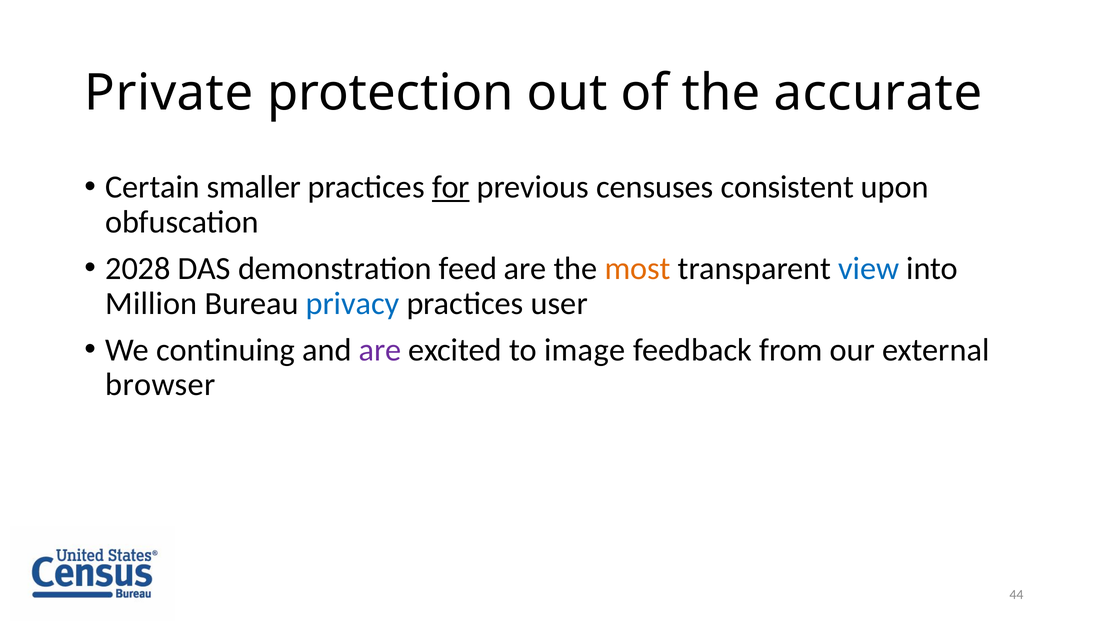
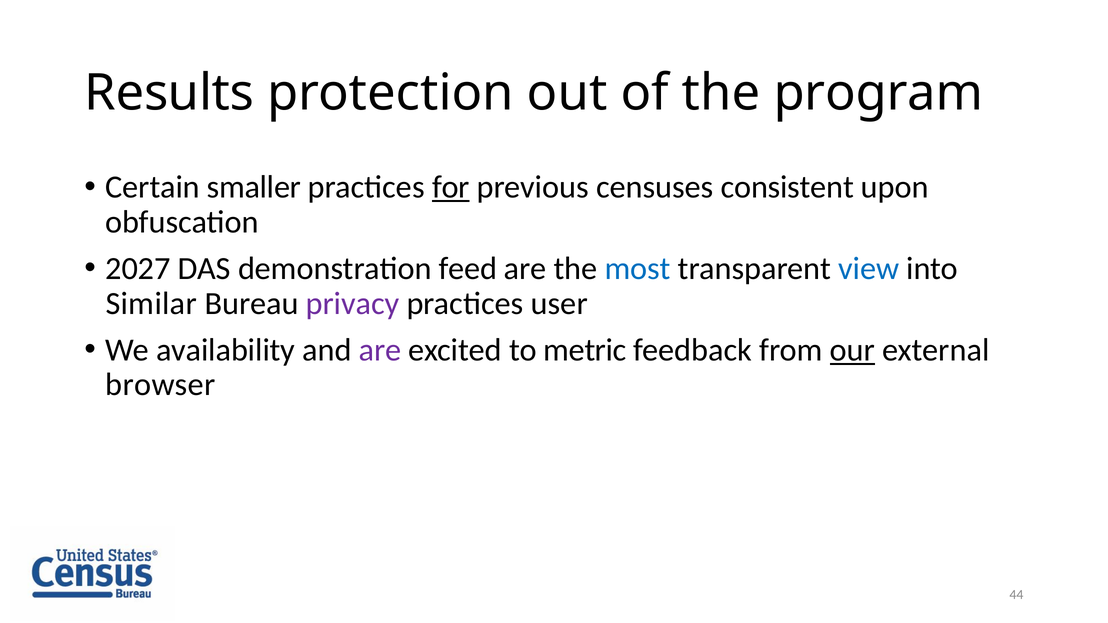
Private: Private -> Results (169, 93)
accurate: accurate -> program (878, 93)
2028: 2028 -> 2027 (138, 269)
most colour: orange -> blue (638, 269)
Million: Million -> Similar (151, 304)
privacy colour: blue -> purple (353, 304)
continuing: continuing -> availability (226, 350)
image: image -> metric (585, 350)
our underline: none -> present (852, 350)
